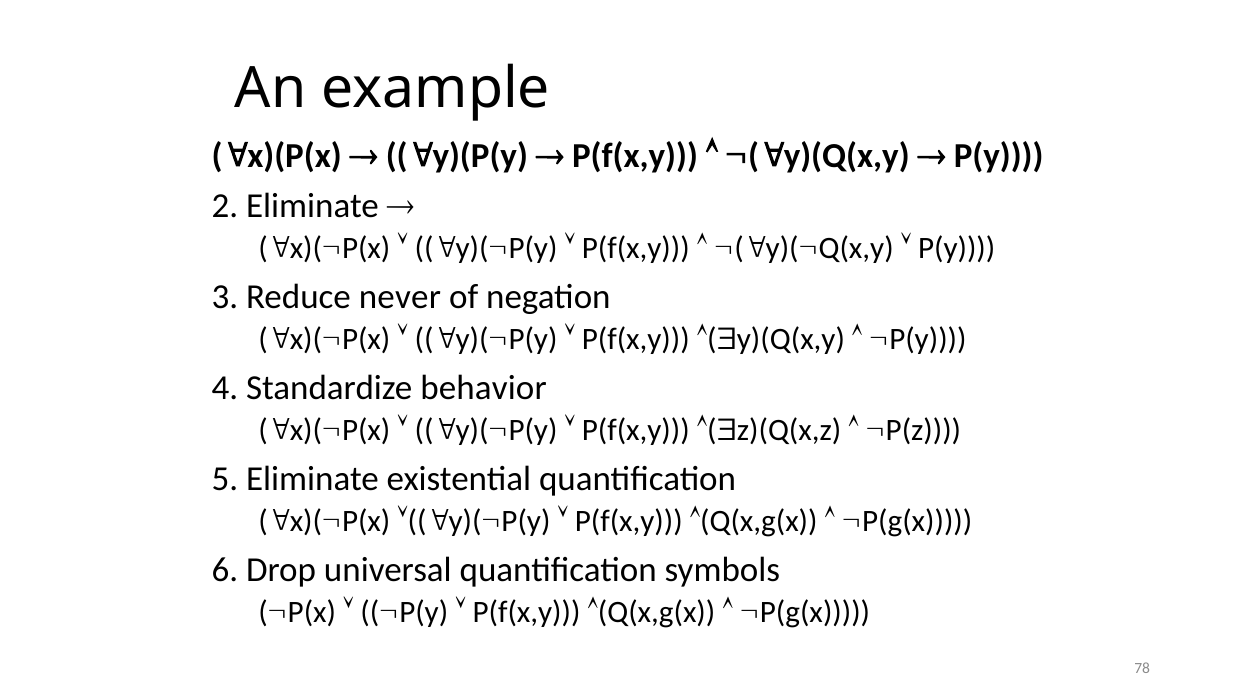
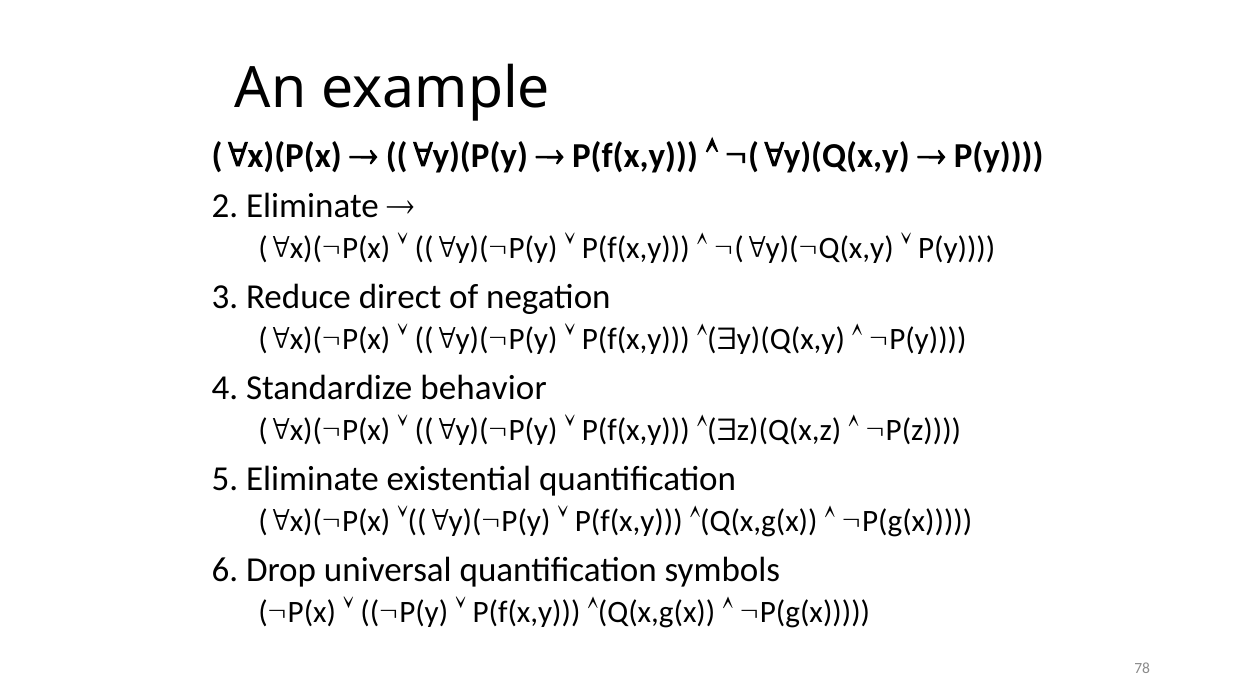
never: never -> direct (400, 297)
